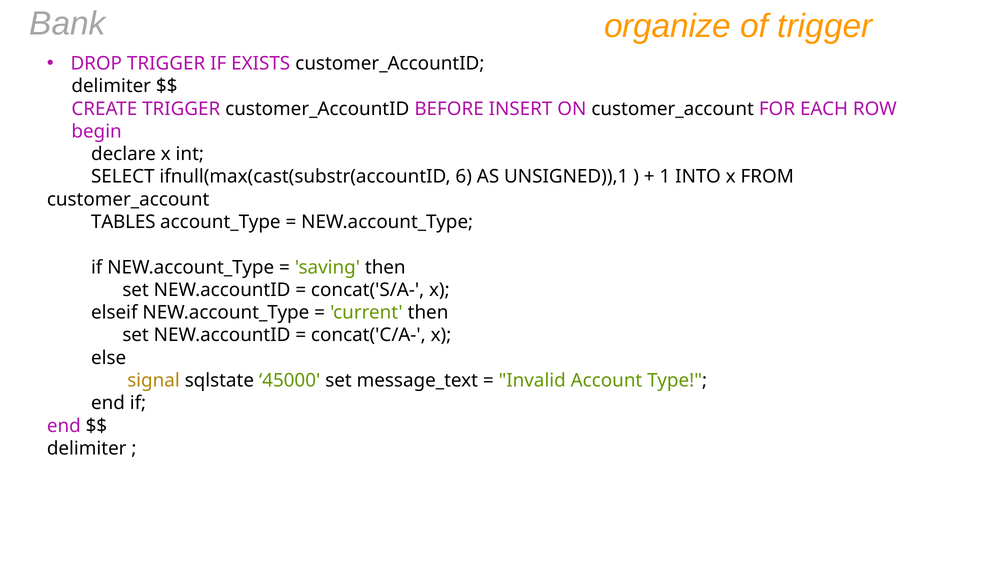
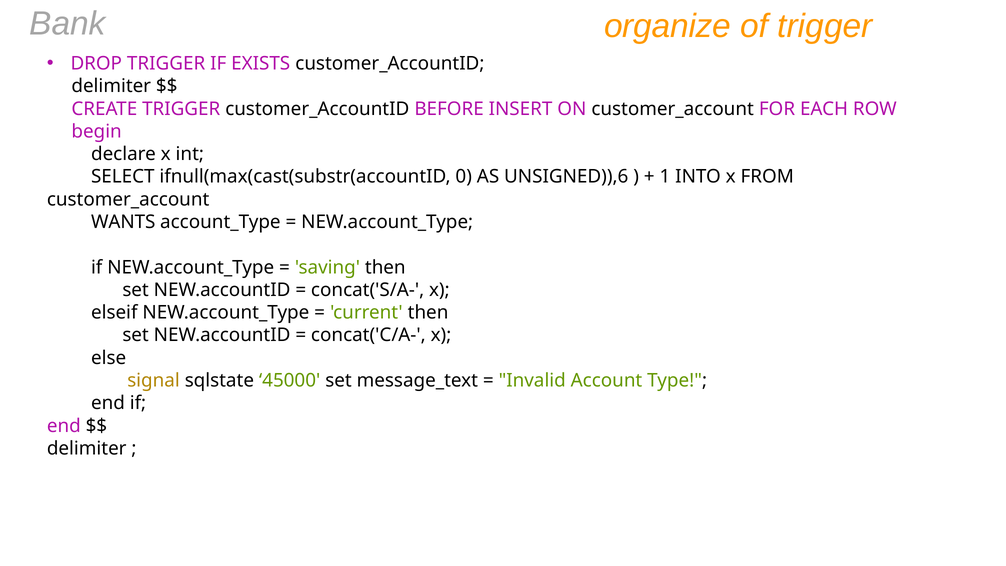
6: 6 -> 0 (464, 177)
UNSIGNED)),1: UNSIGNED)),1 -> UNSIGNED)),6 (566, 177)
TABLES: TABLES -> WANTS (123, 222)
